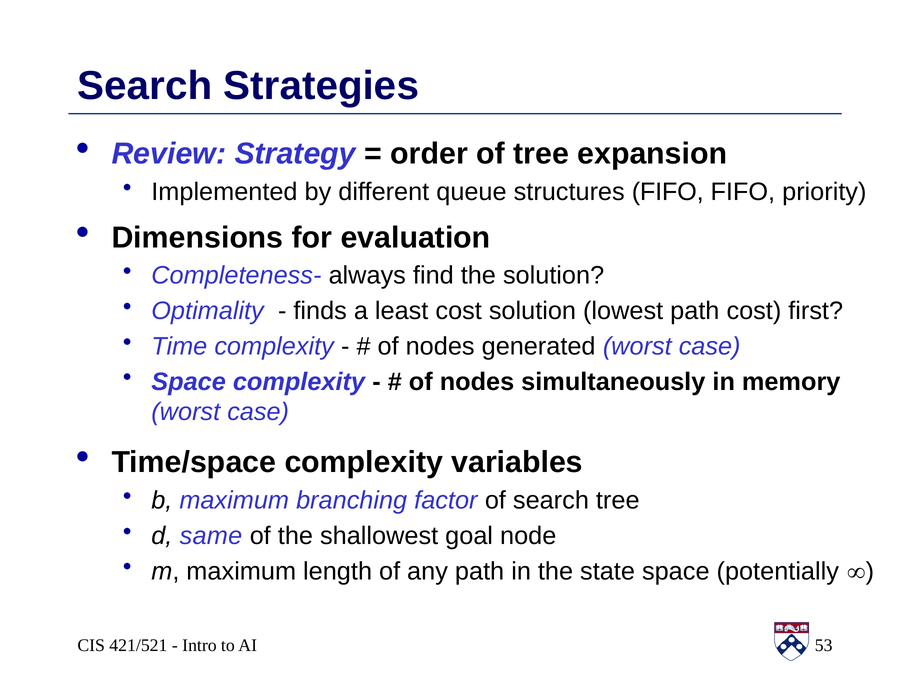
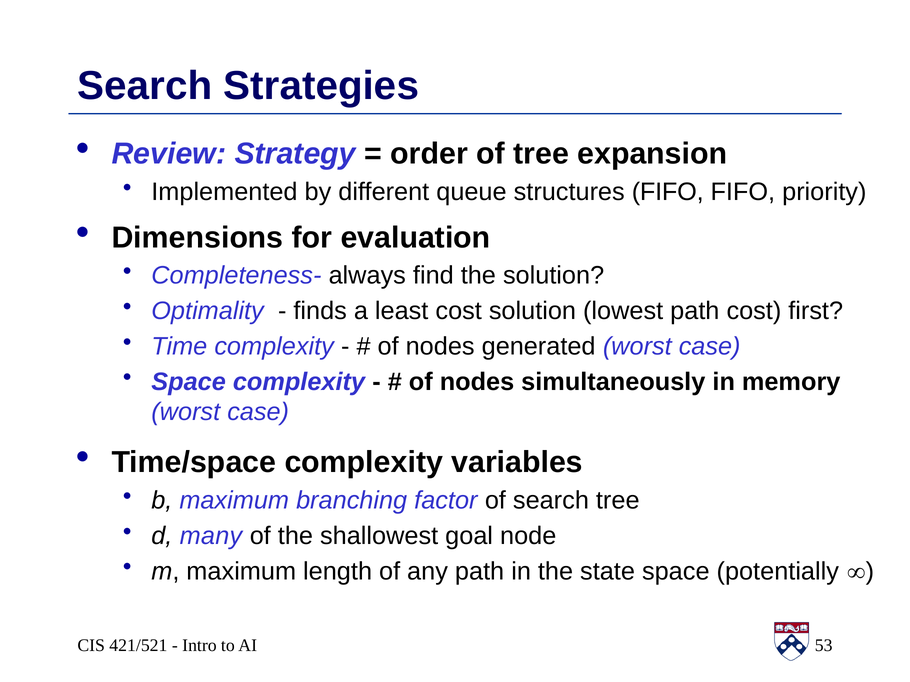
same: same -> many (211, 536)
